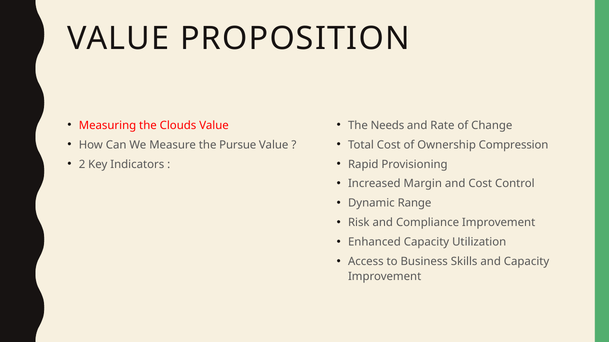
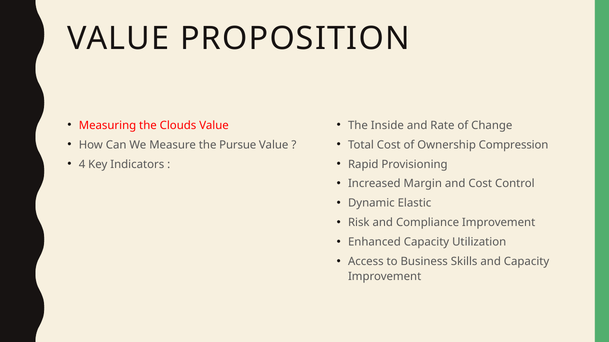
Needs: Needs -> Inside (387, 125)
2: 2 -> 4 (82, 165)
Range: Range -> Elastic (414, 204)
